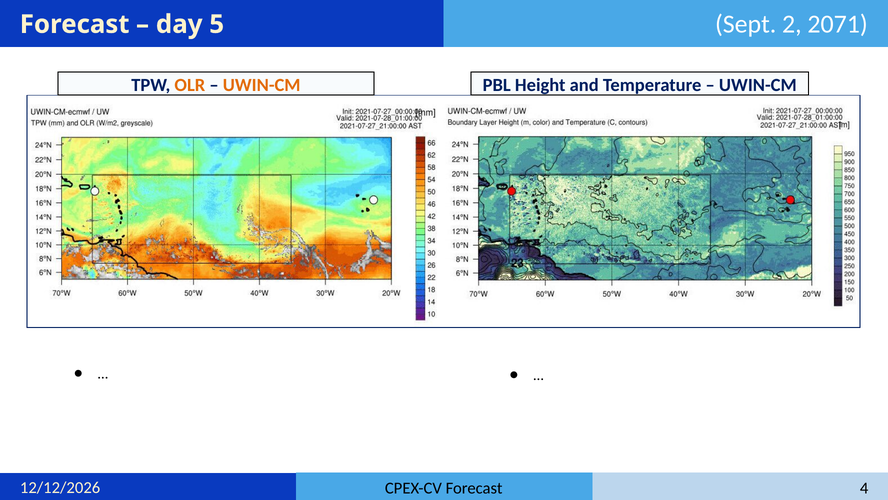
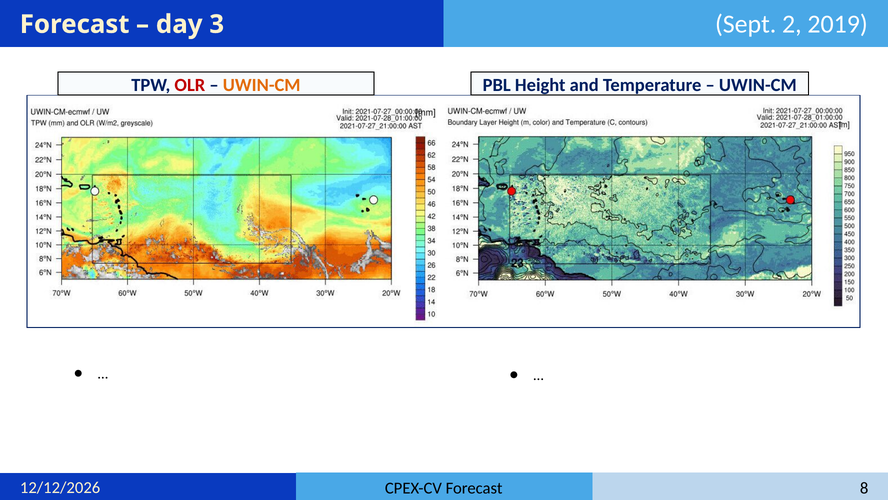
5: 5 -> 3 (217, 24)
2071: 2071 -> 2019 (838, 24)
OLR colour: orange -> red (190, 85)
4: 4 -> 8 (864, 488)
